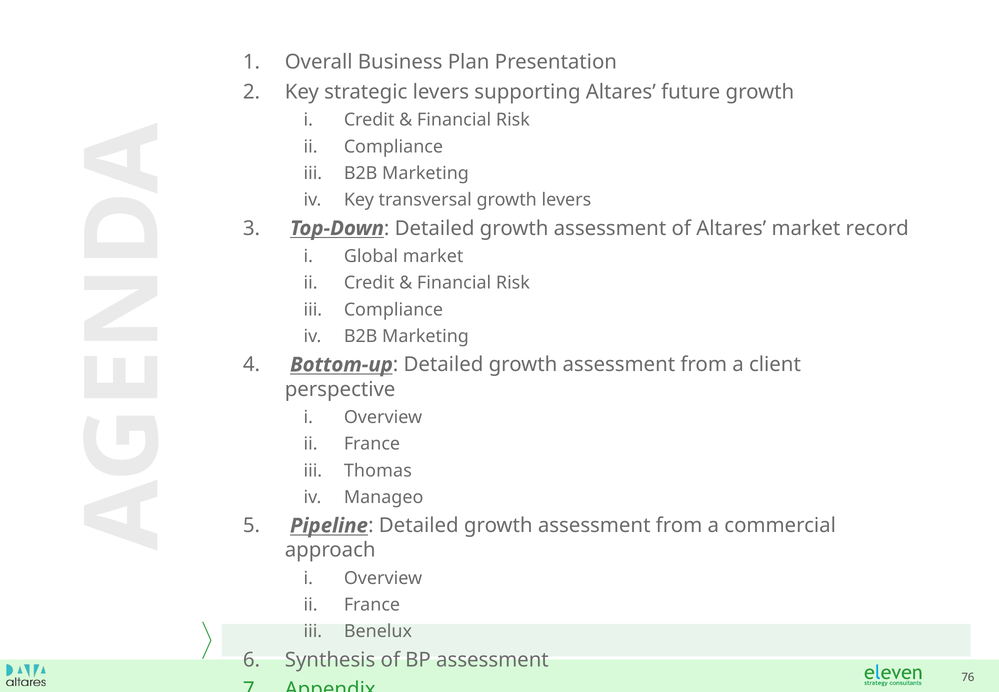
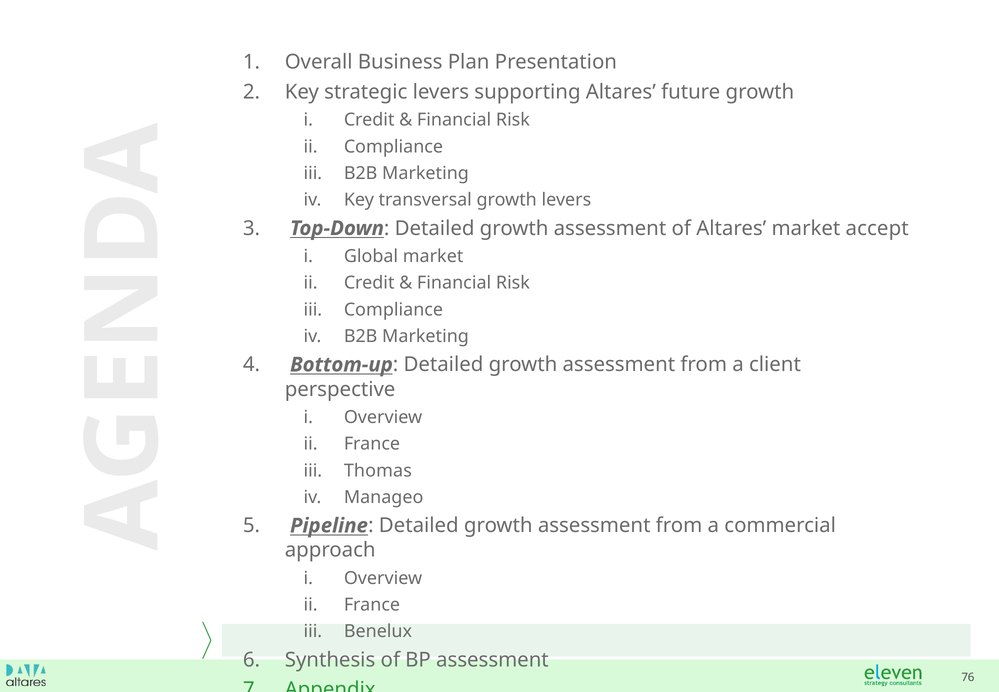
record: record -> accept (877, 228)
